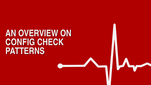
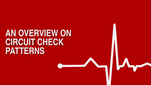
CONFIG: CONFIG -> CIRCUIT (20, 42)
